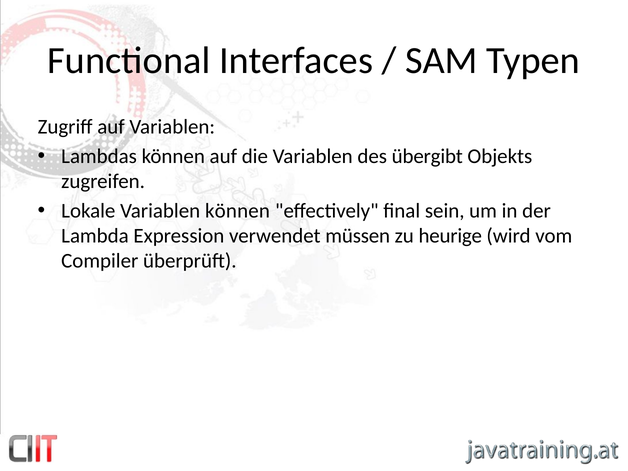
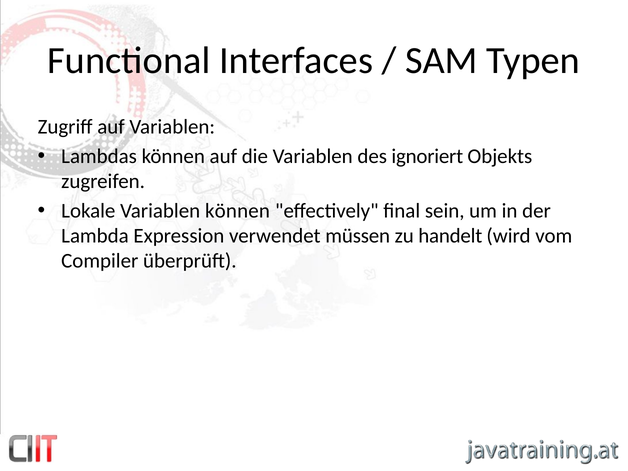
übergibt: übergibt -> ignoriert (427, 156)
heurige: heurige -> handelt (450, 236)
